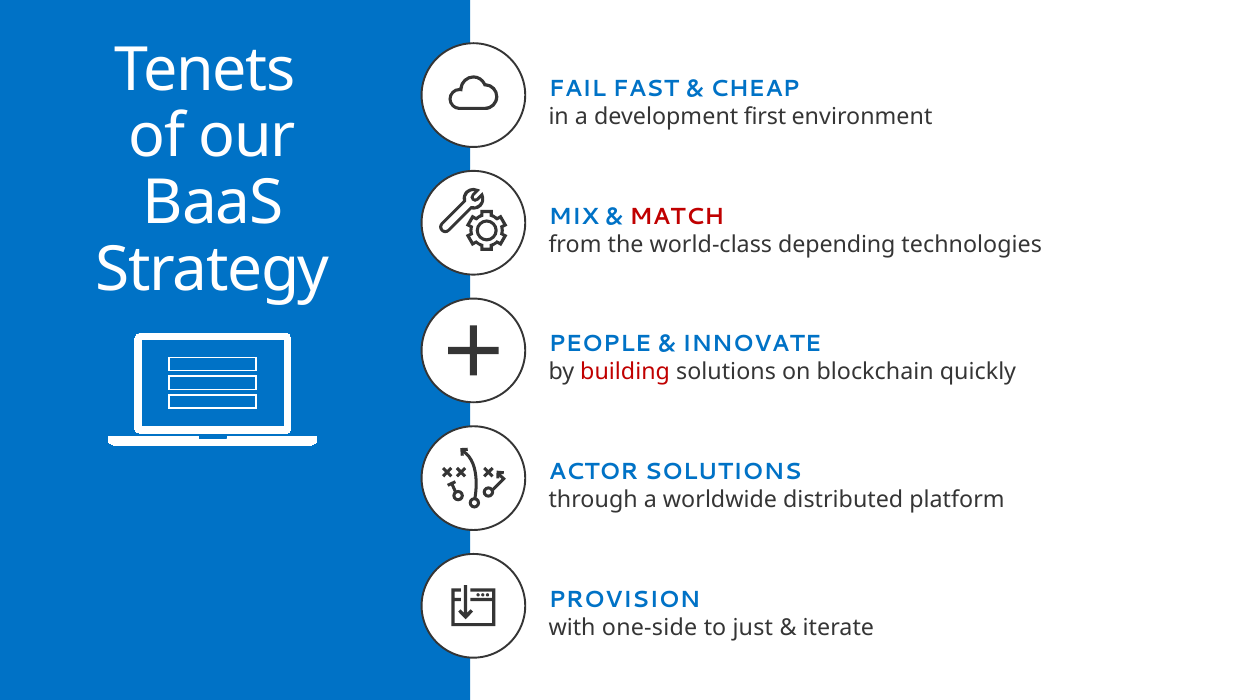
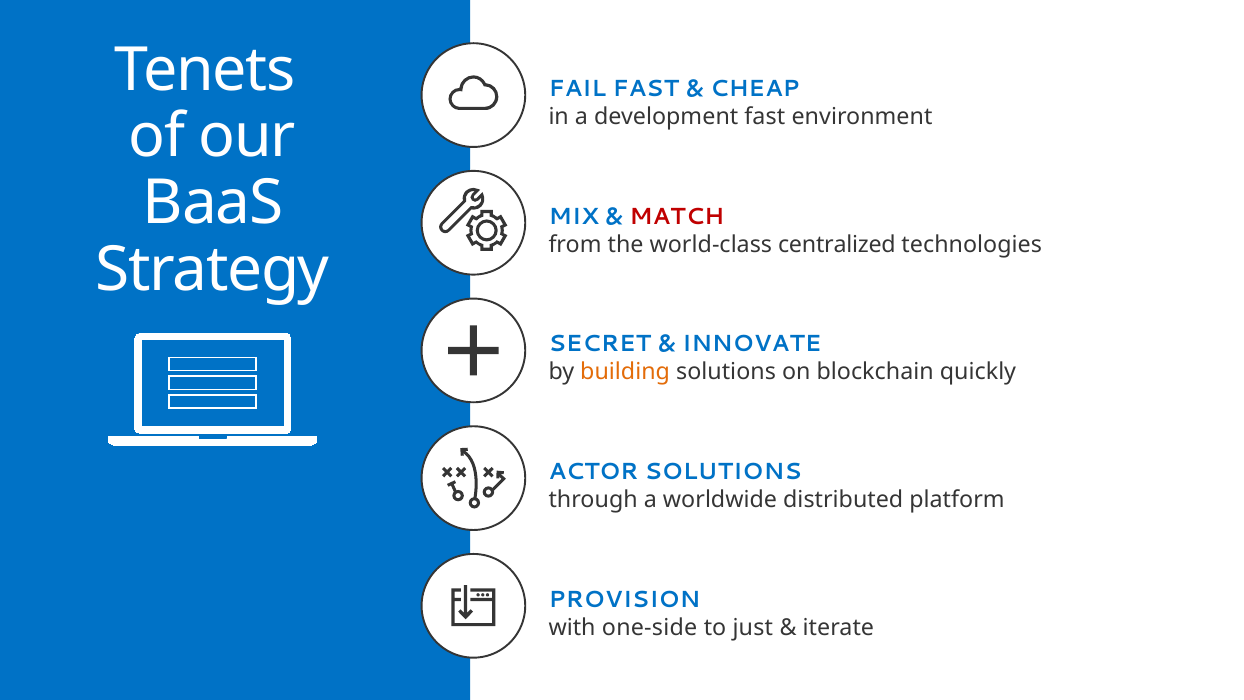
development first: first -> fast (765, 117)
depending: depending -> centralized (837, 244)
PEOPLE: PEOPLE -> SECRET (600, 344)
building colour: red -> orange (625, 372)
